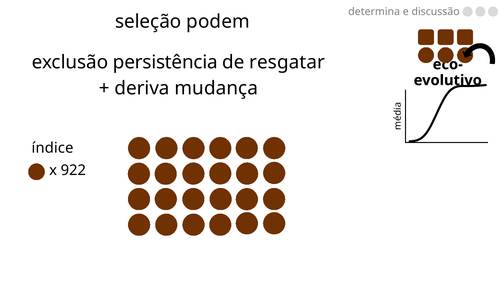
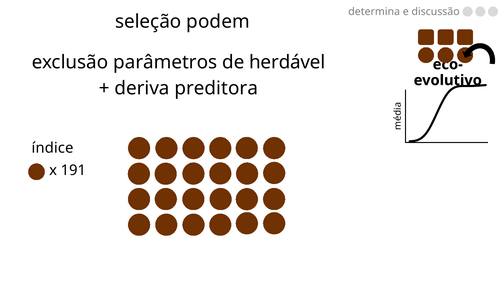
persistência: persistência -> parâmetros (165, 62)
resgatar: resgatar -> herdável (287, 62)
mudança: mudança -> preditora (216, 88)
922: 922 -> 191 (73, 170)
